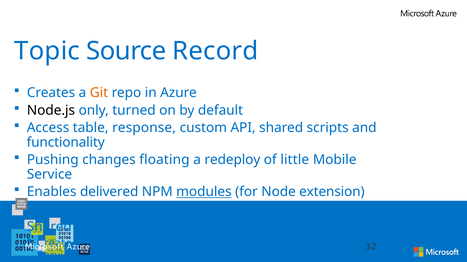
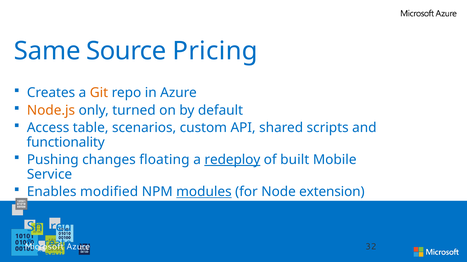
Topic: Topic -> Same (47, 51)
Record: Record -> Pricing (215, 51)
Node.js colour: black -> orange (51, 110)
response: response -> scenarios (144, 128)
redeploy underline: none -> present (232, 160)
little: little -> built (295, 160)
delivered: delivered -> modified (109, 192)
